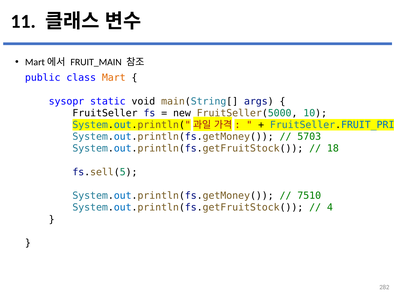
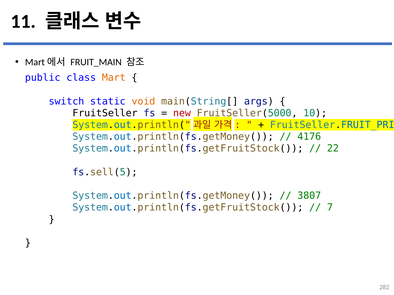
sysopr: sysopr -> switch (66, 101)
void colour: black -> orange (143, 101)
new colour: black -> red (182, 113)
5703: 5703 -> 4176 (309, 137)
18: 18 -> 22 (333, 149)
7510: 7510 -> 3807 (309, 196)
4: 4 -> 7 (330, 208)
